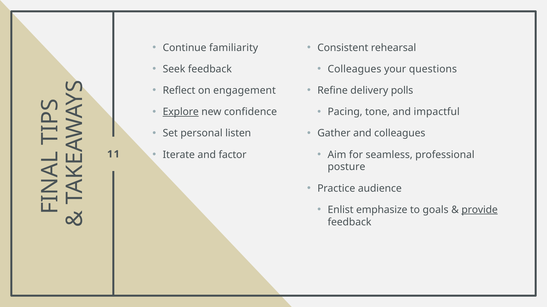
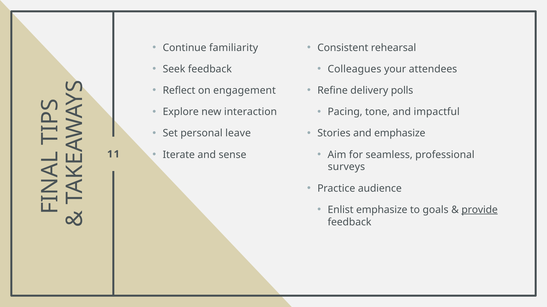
questions: questions -> attendees (433, 69)
Explore underline: present -> none (181, 112)
confidence: confidence -> interaction (251, 112)
listen: listen -> leave (238, 134)
Gather: Gather -> Stories (334, 134)
and colleagues: colleagues -> emphasize (400, 134)
factor: factor -> sense (232, 155)
posture: posture -> surveys (346, 167)
